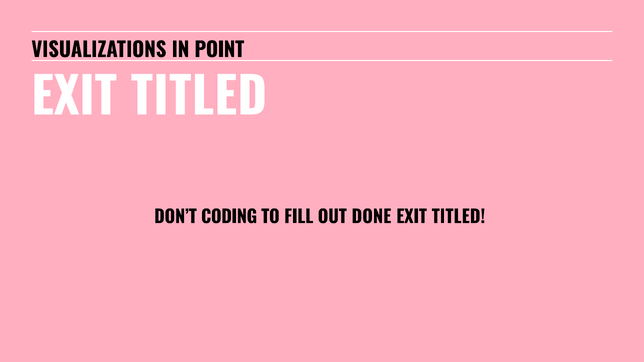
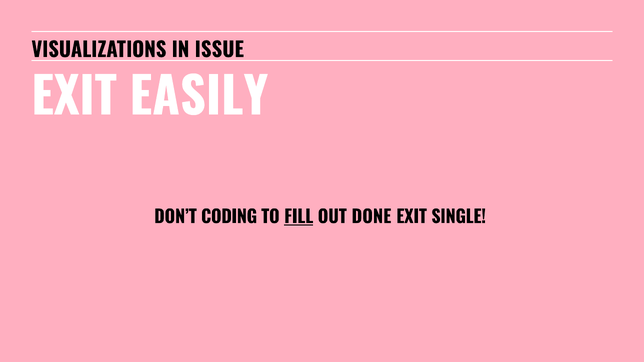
POINT: POINT -> ISSUE (219, 50)
TITLED: TITLED -> EASILY (199, 98)
FILL underline: none -> present (299, 217)
TITLED: TITLED -> SINGLE (459, 217)
